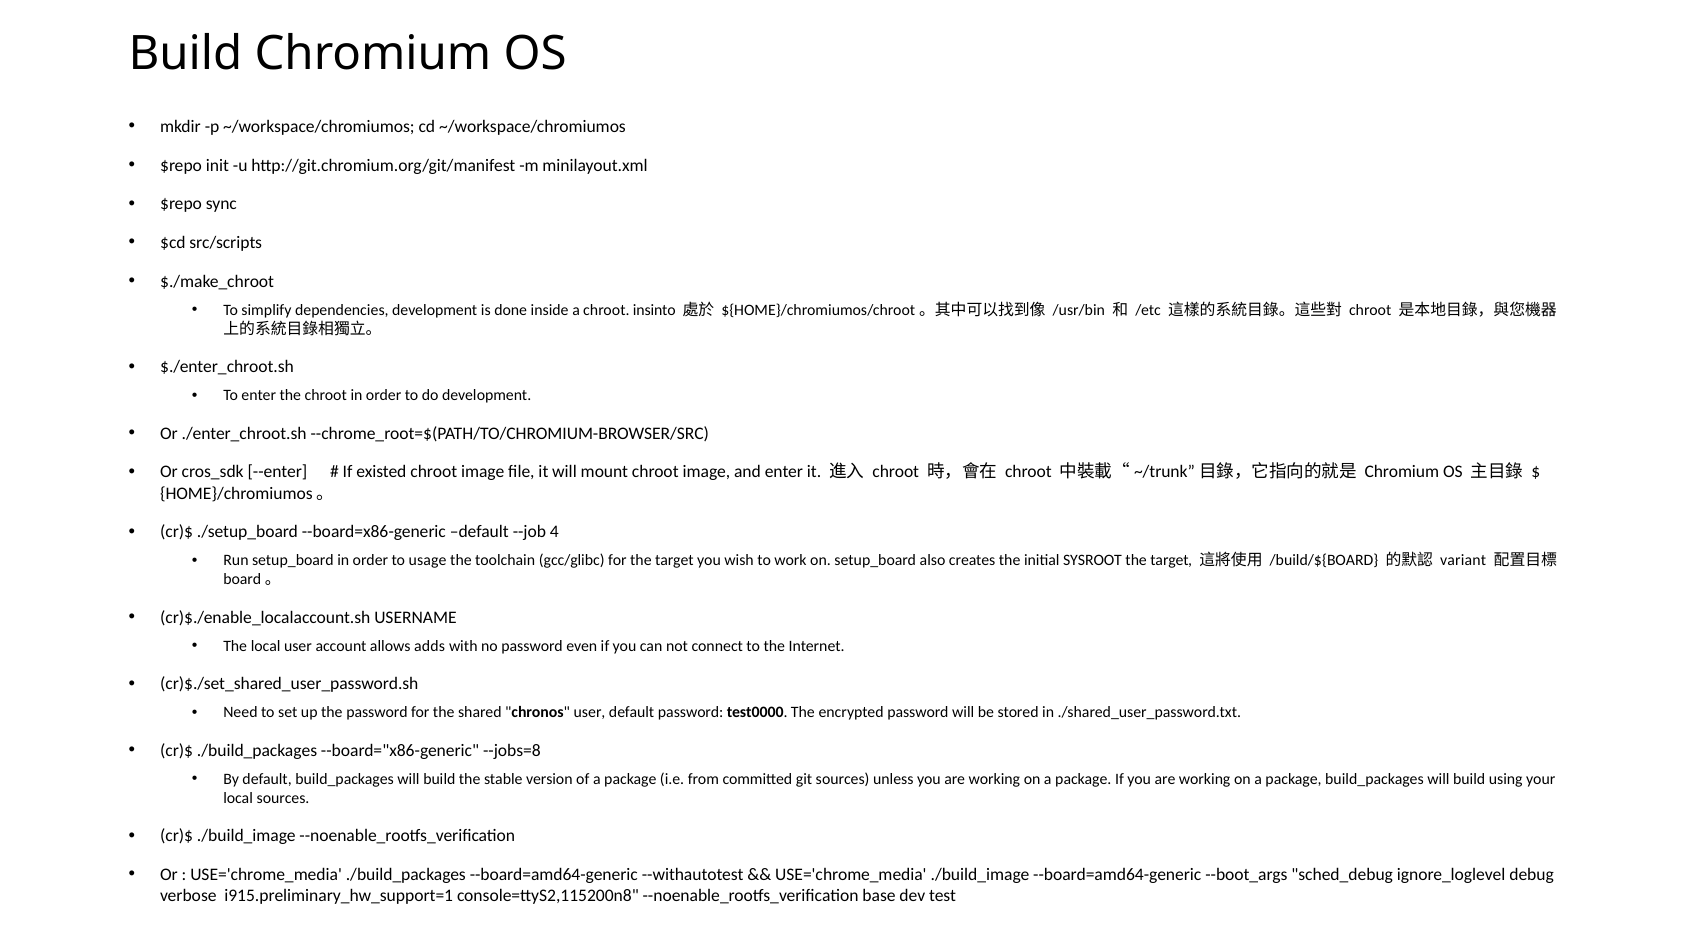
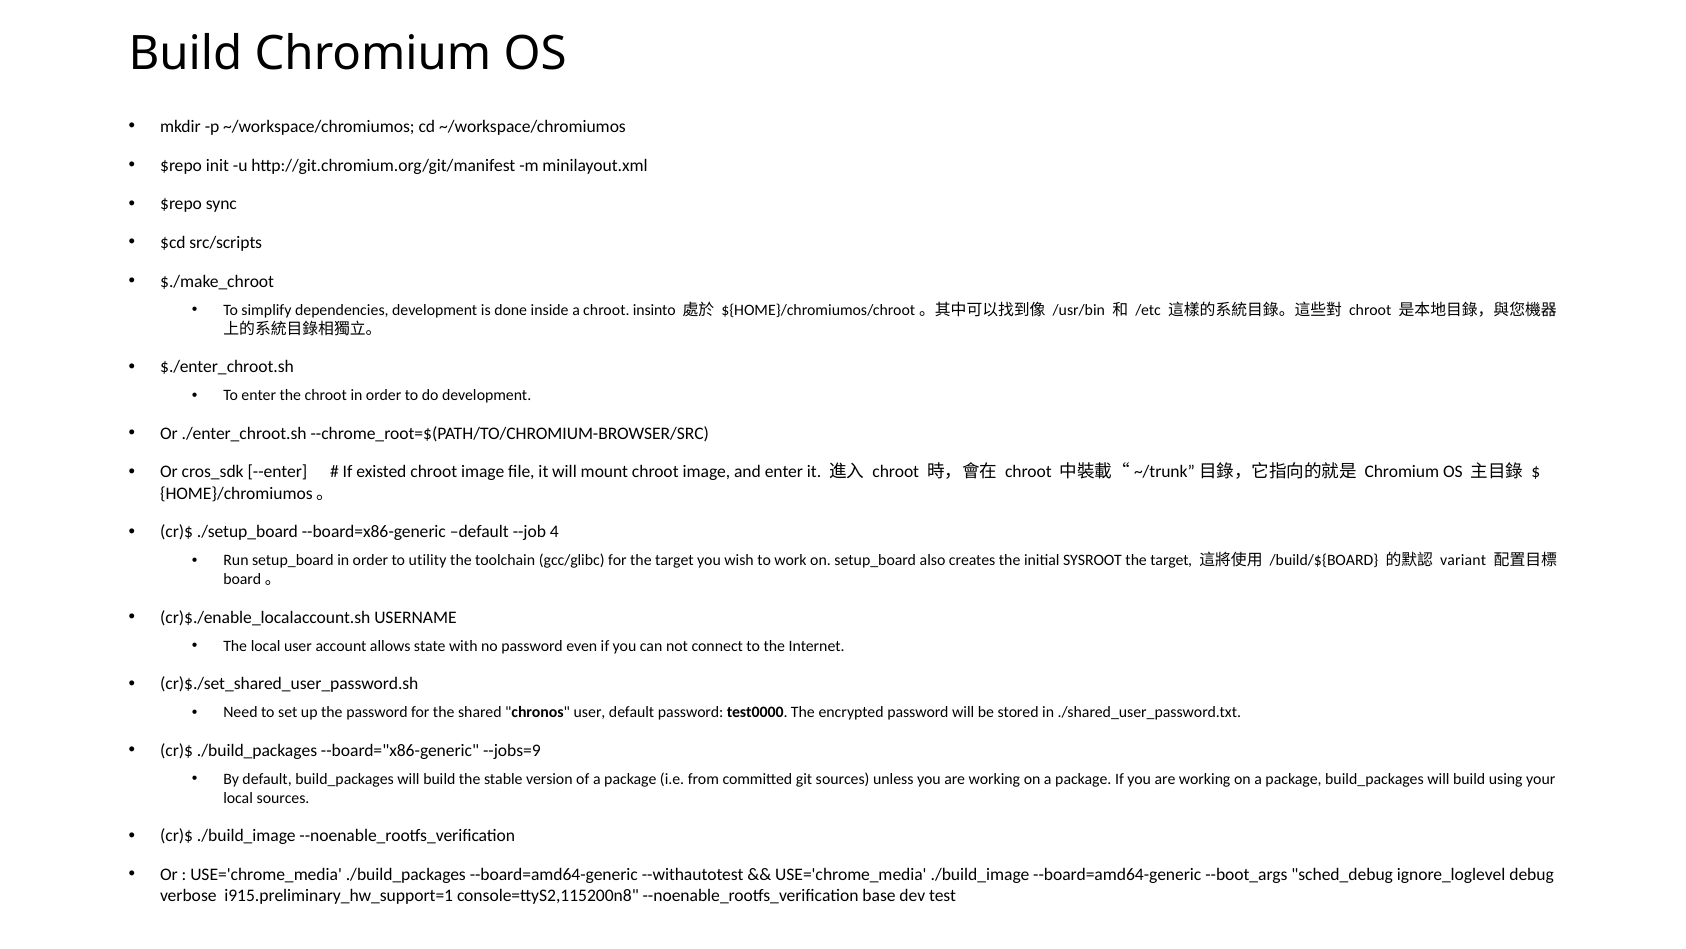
usage: usage -> utility (428, 560)
adds: adds -> state (430, 646)
--jobs=8: --jobs=8 -> --jobs=9 (512, 750)
